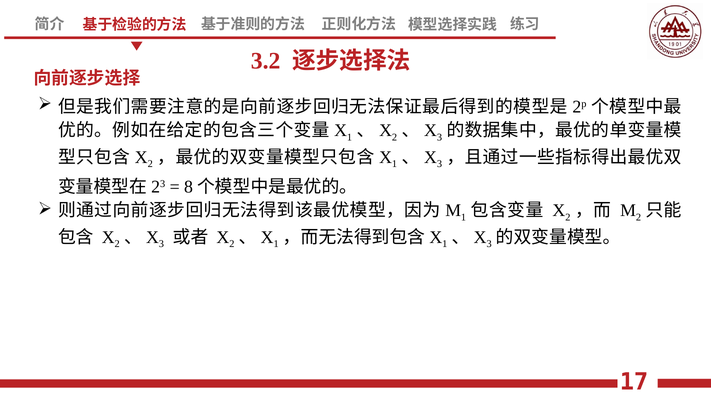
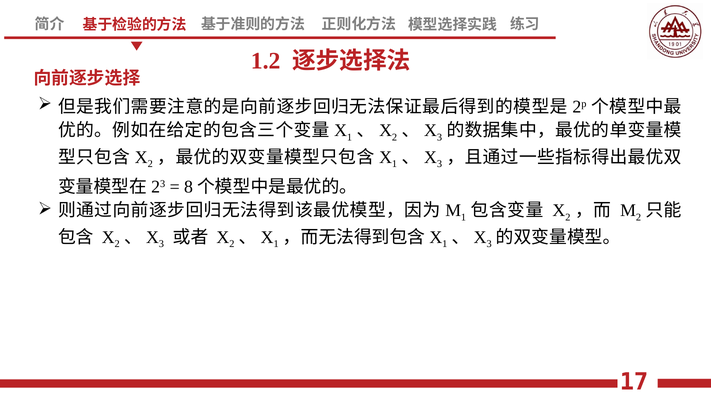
3.2: 3.2 -> 1.2 (266, 61)
